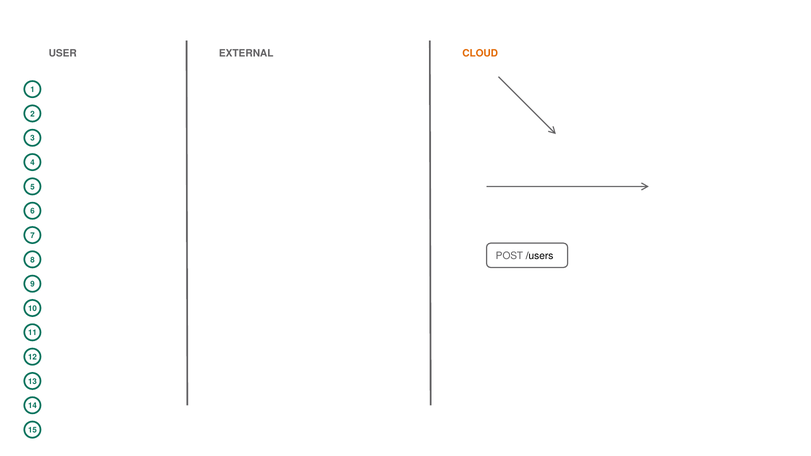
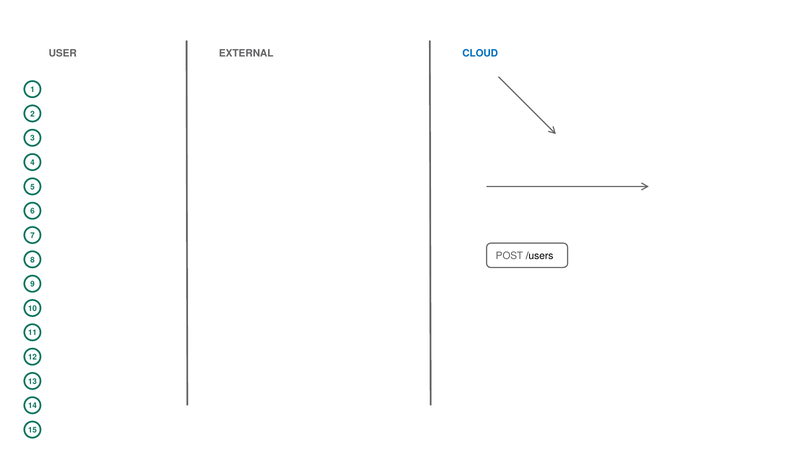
CLOUD colour: orange -> blue (480, 53)
